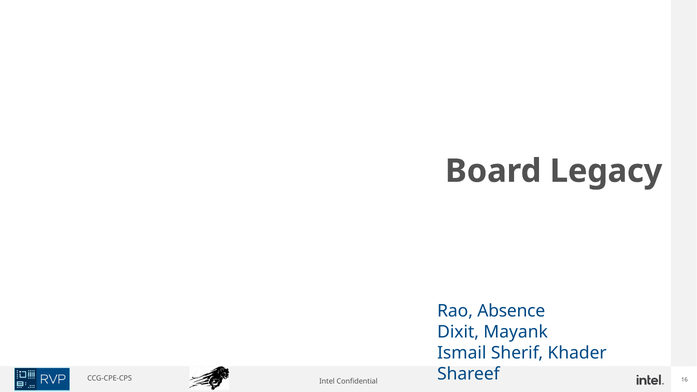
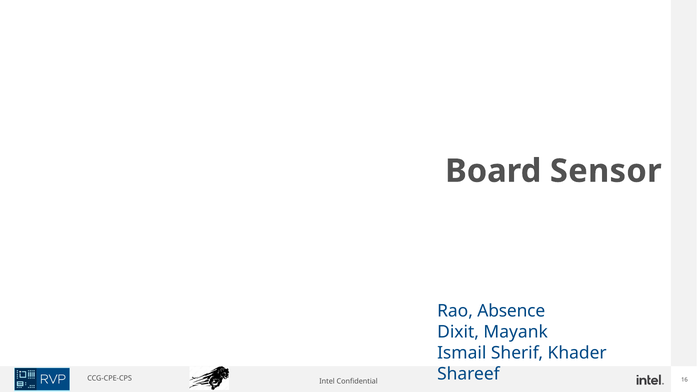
Legacy: Legacy -> Sensor (606, 171)
